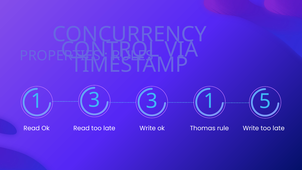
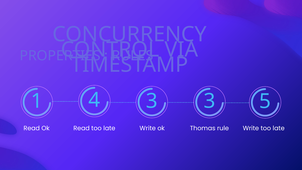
1 3: 3 -> 4 (94, 100)
3 1: 1 -> 3 (209, 101)
